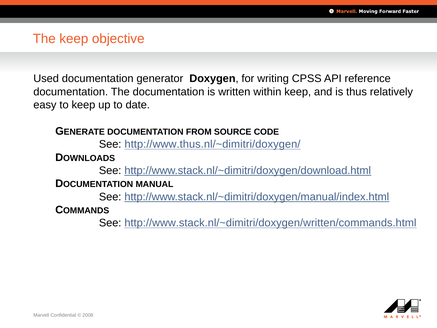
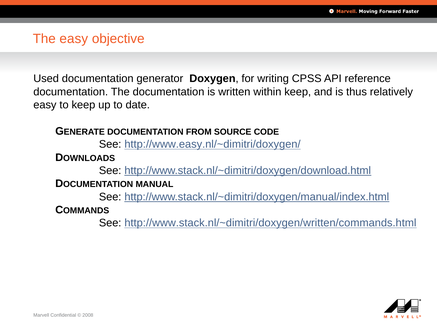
The keep: keep -> easy (74, 39)
http://www.thus.nl/~dimitri/doxygen/: http://www.thus.nl/~dimitri/doxygen/ -> http://www.easy.nl/~dimitri/doxygen/ (213, 144)
